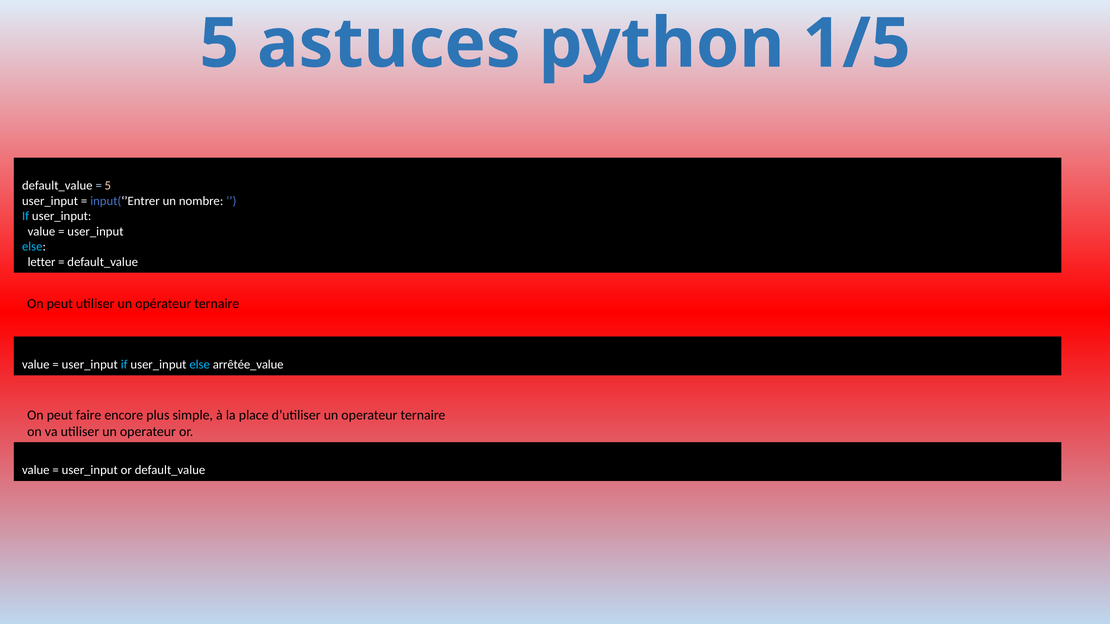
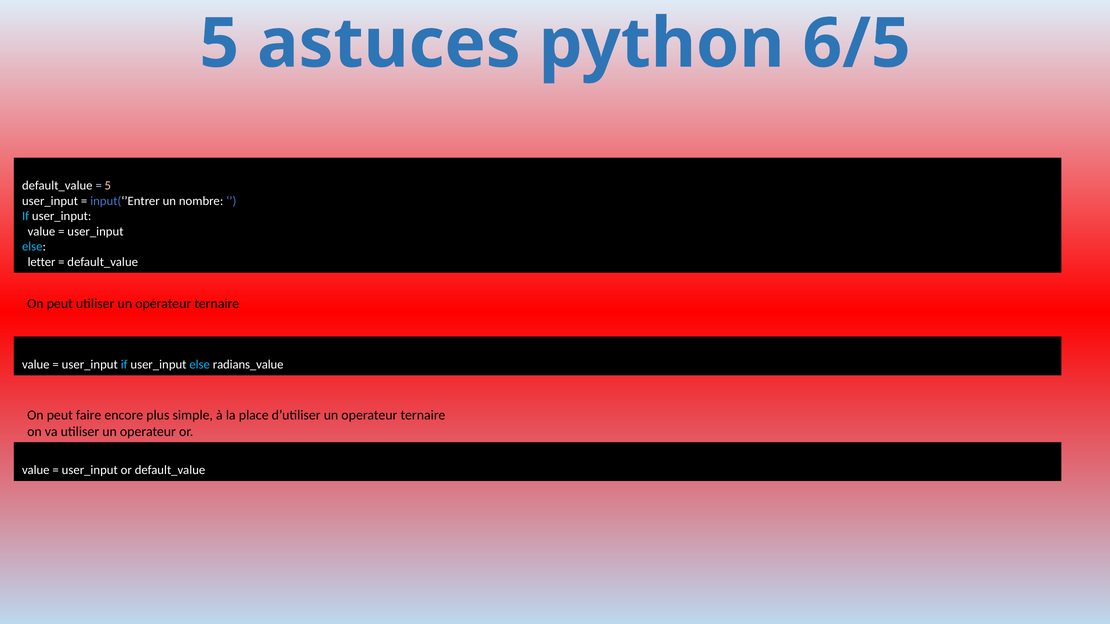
1/5: 1/5 -> 6/5 (857, 44)
arrêtée_value: arrêtée_value -> radians_value (248, 365)
